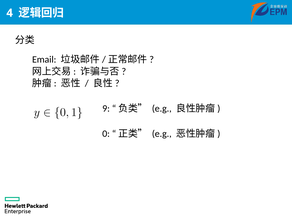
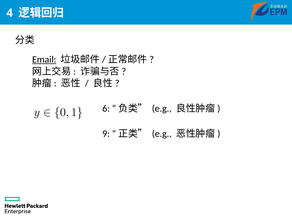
Email underline: none -> present (44, 60)
9: 9 -> 6 (106, 109)
0: 0 -> 9 (106, 134)
